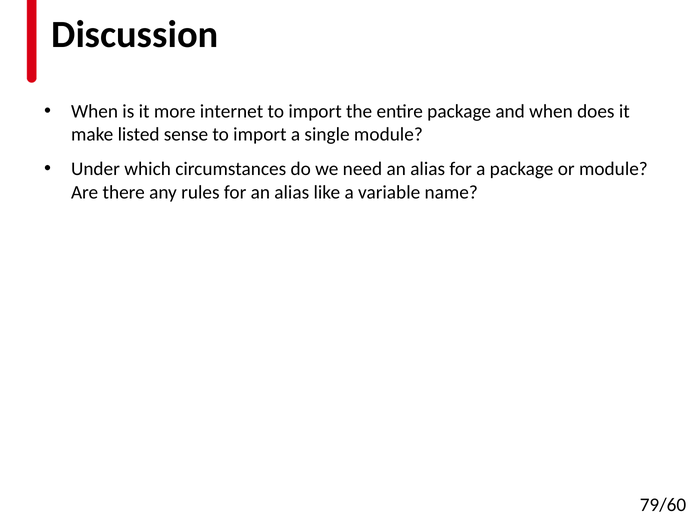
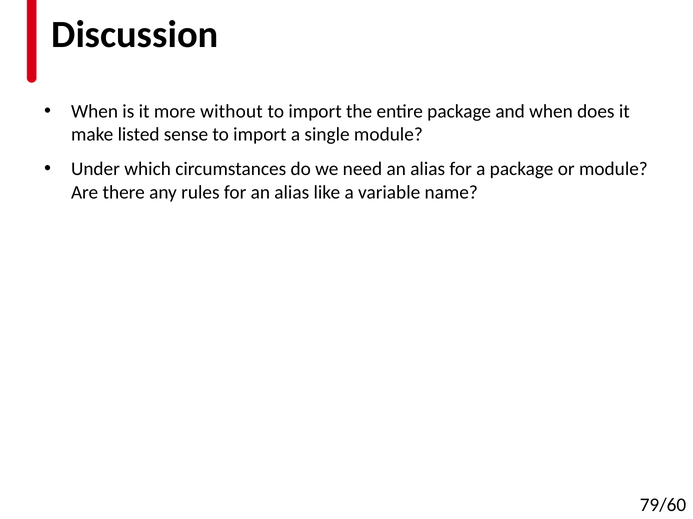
internet: internet -> without (231, 112)
